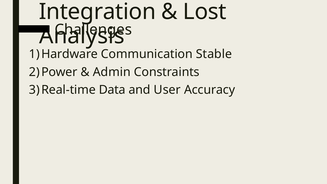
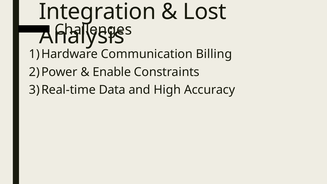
Stable: Stable -> Billing (214, 54)
Admin: Admin -> Enable (112, 72)
User: User -> High (167, 90)
